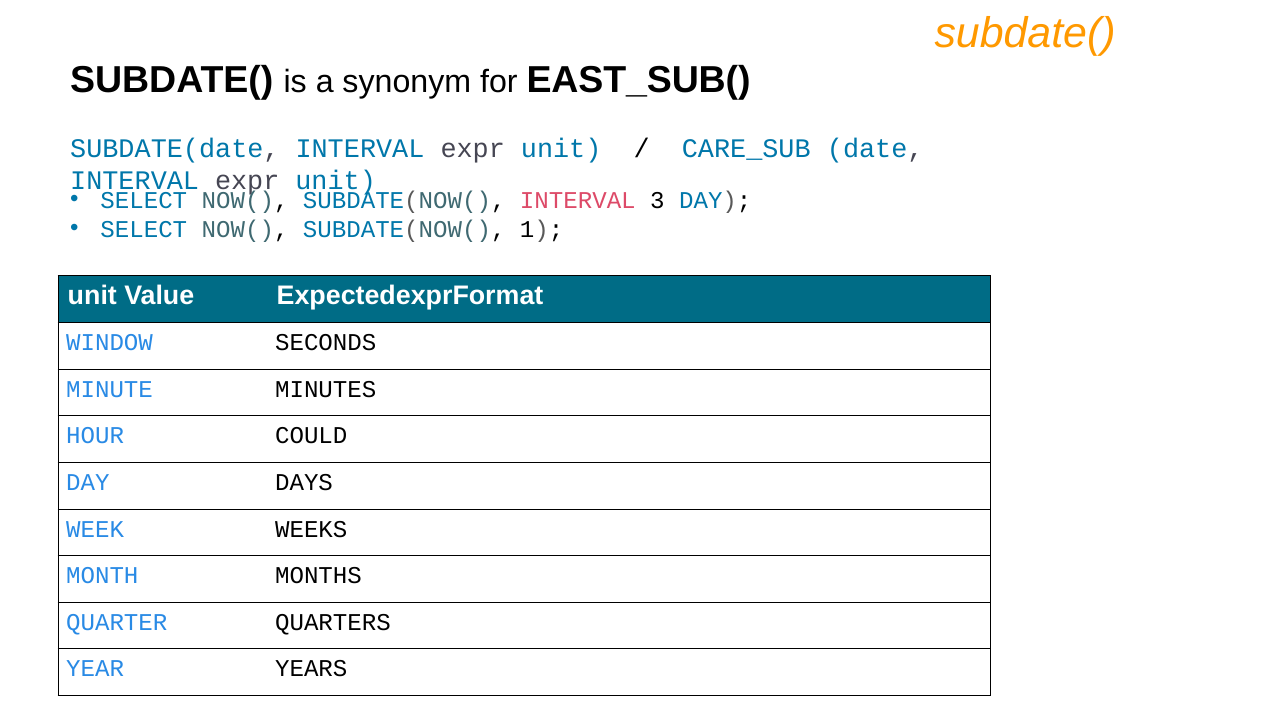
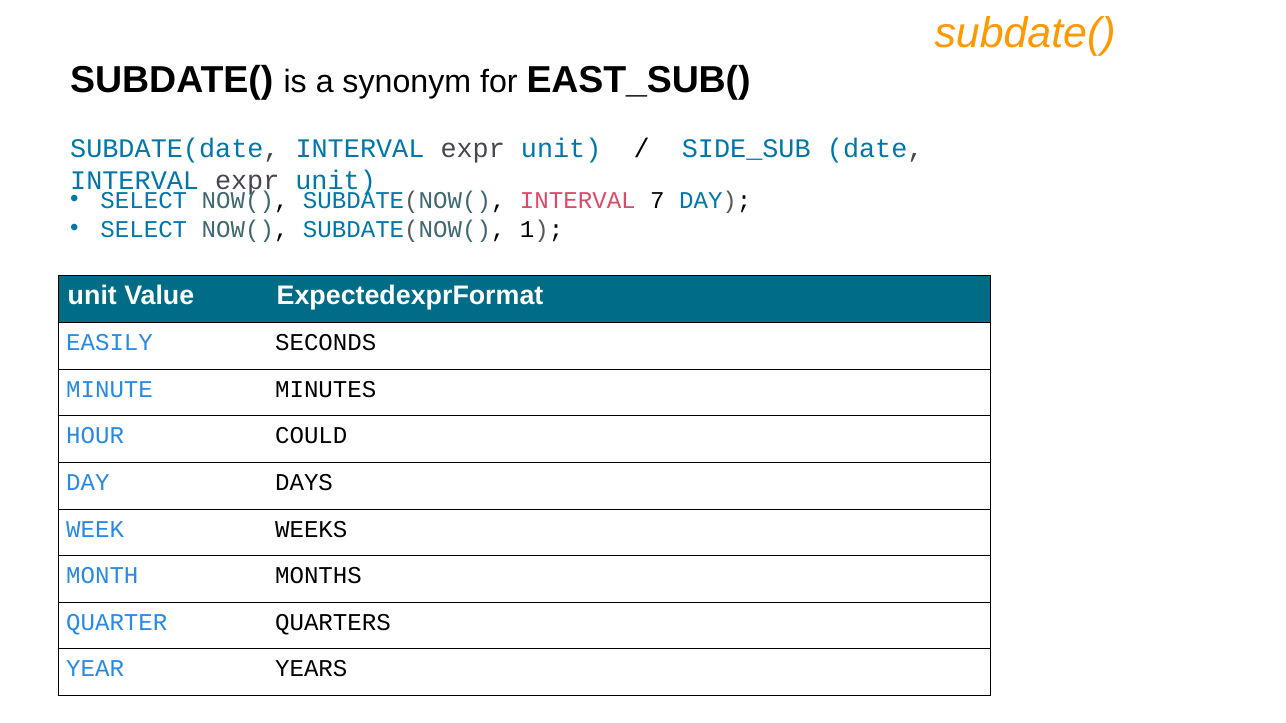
CARE_SUB: CARE_SUB -> SIDE_SUB (746, 149)
3: 3 -> 7 (657, 200)
WINDOW: WINDOW -> EASILY (110, 343)
